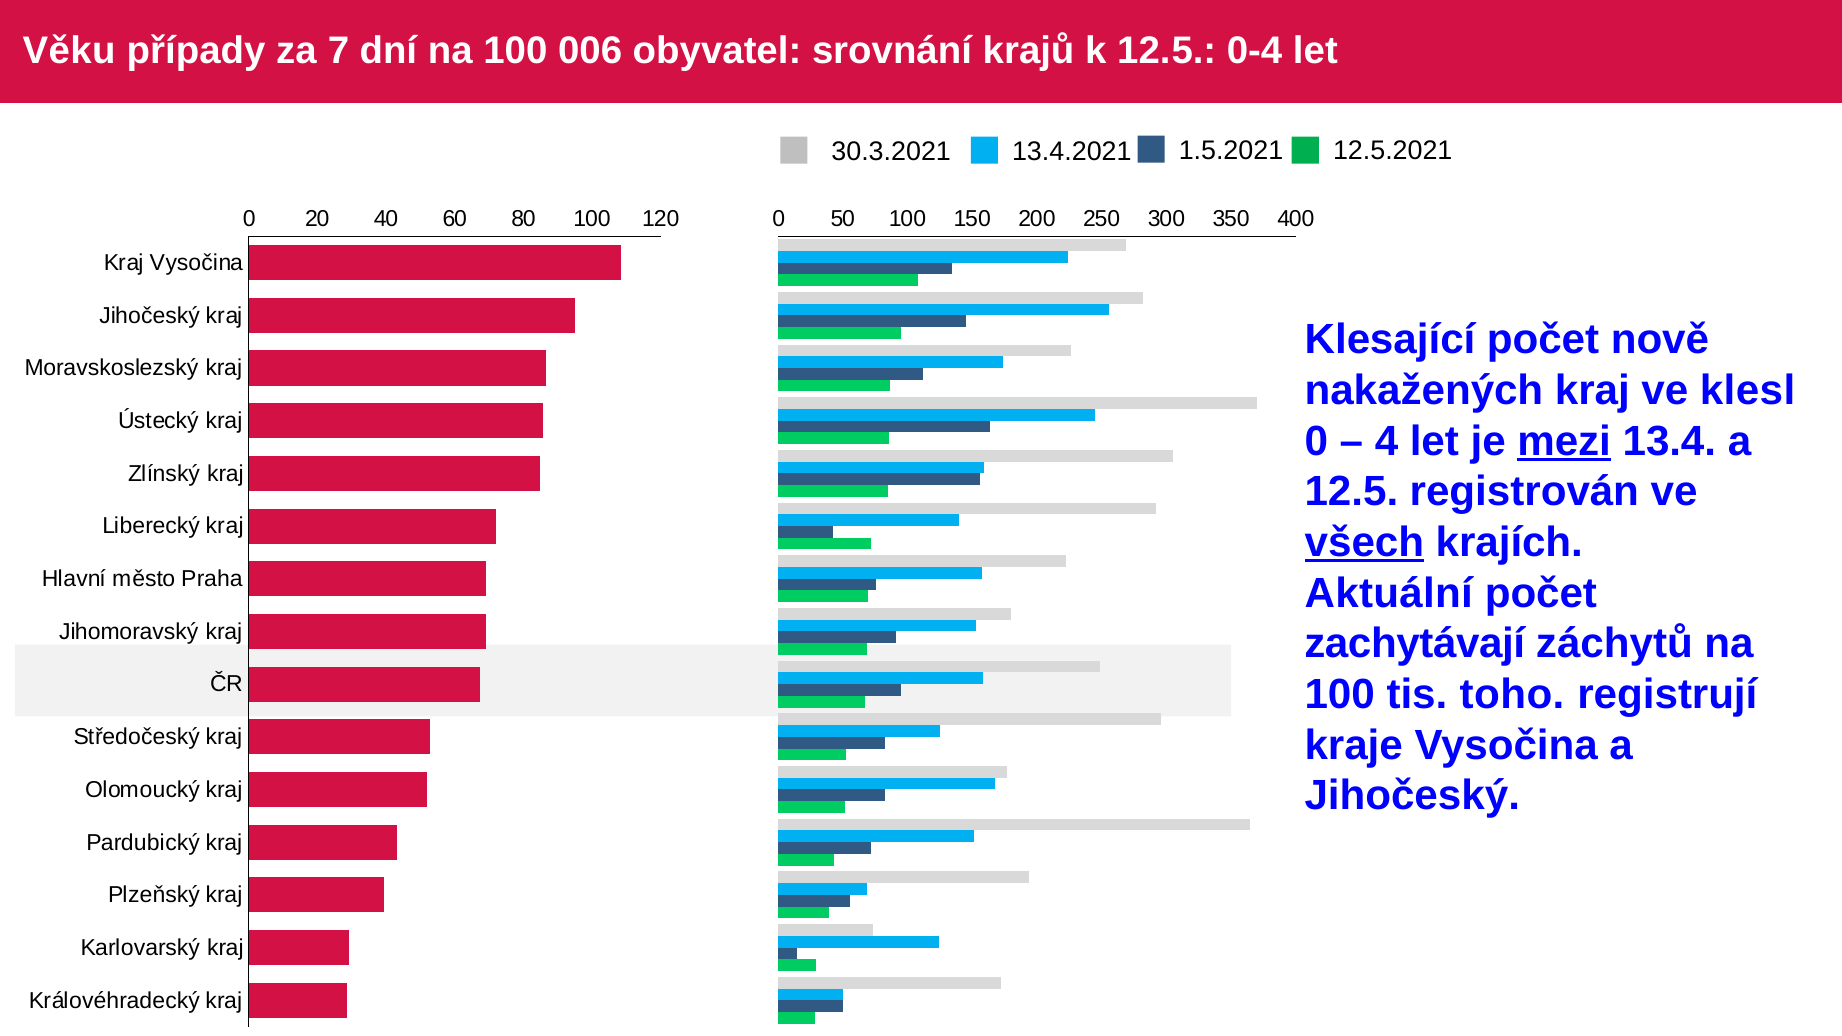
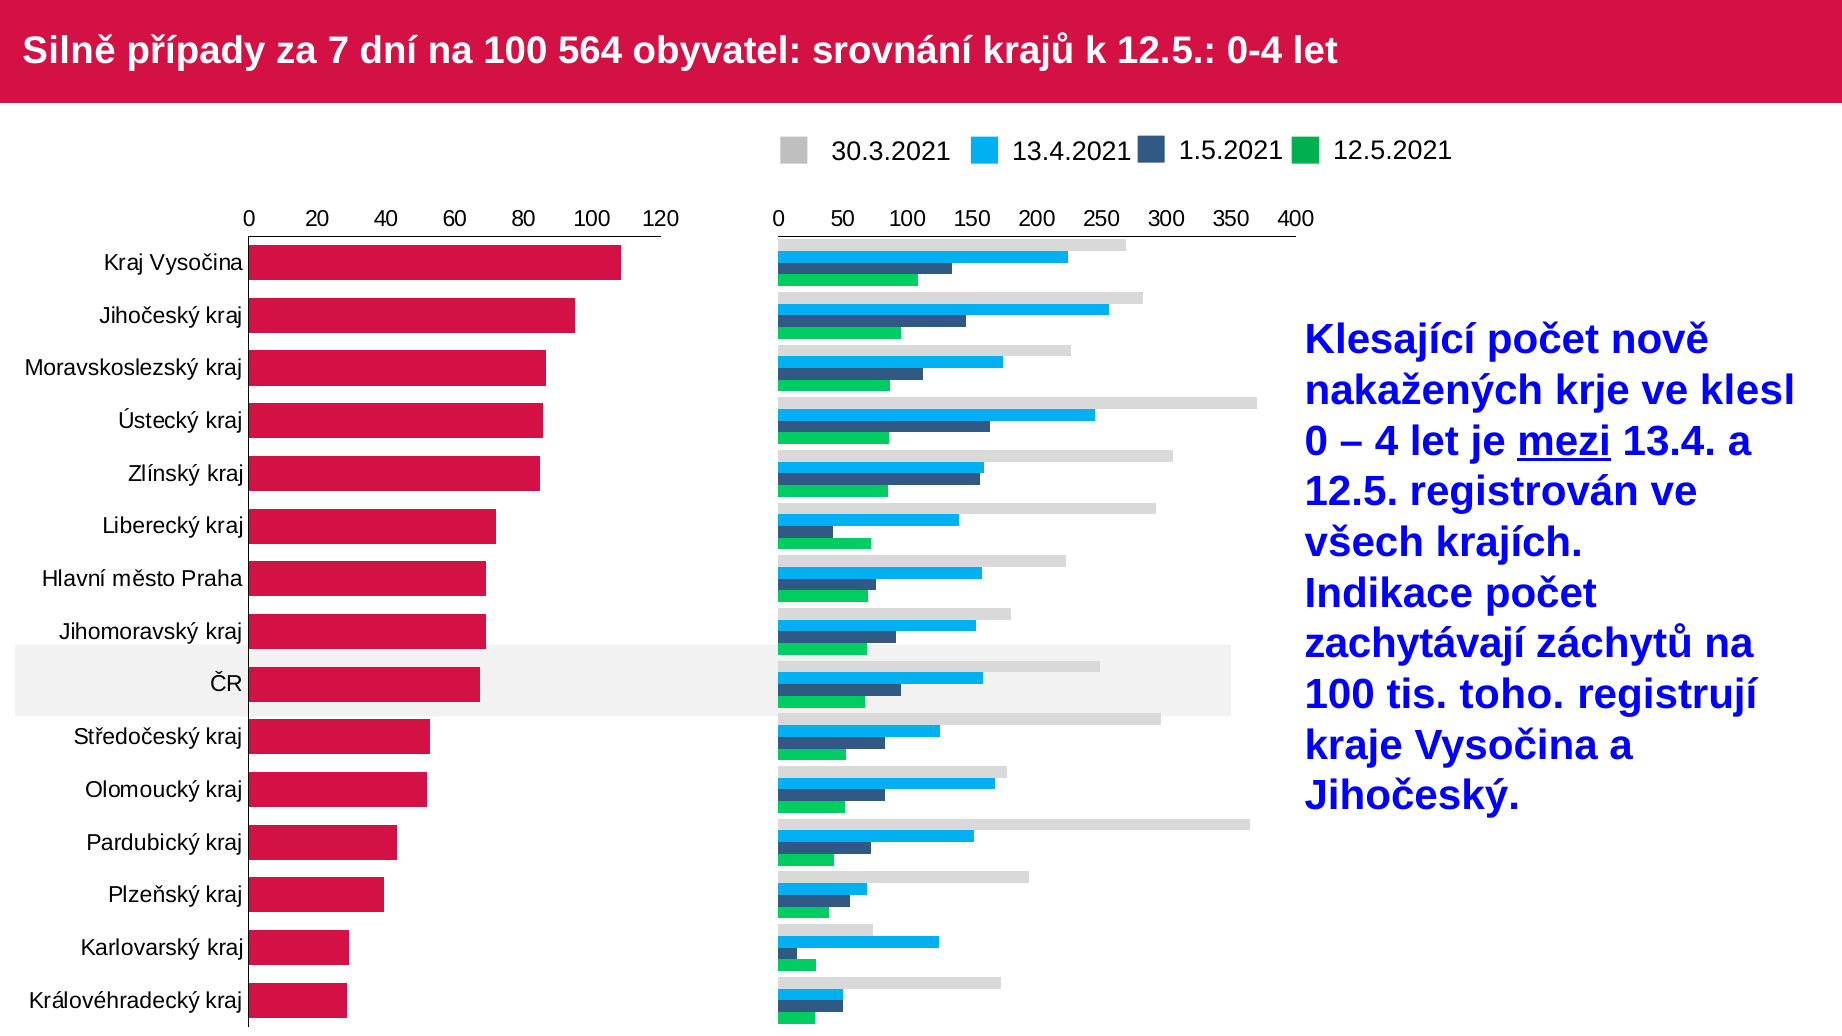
Věku: Věku -> Silně (69, 51)
006: 006 -> 564 (590, 51)
nakažených kraj: kraj -> krje (1592, 391)
všech underline: present -> none (1364, 543)
Aktuální: Aktuální -> Indikace (1389, 593)
